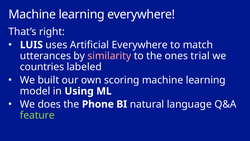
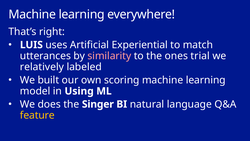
Artificial Everywhere: Everywhere -> Experiential (140, 45)
countries: countries -> relatively (42, 67)
Phone: Phone -> Singer (98, 104)
feature colour: light green -> yellow (37, 115)
